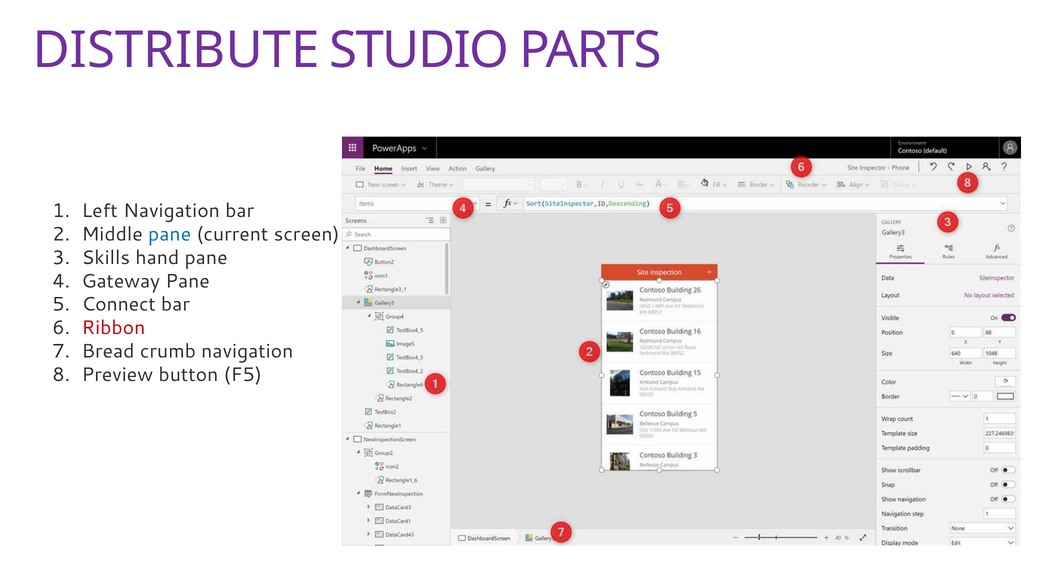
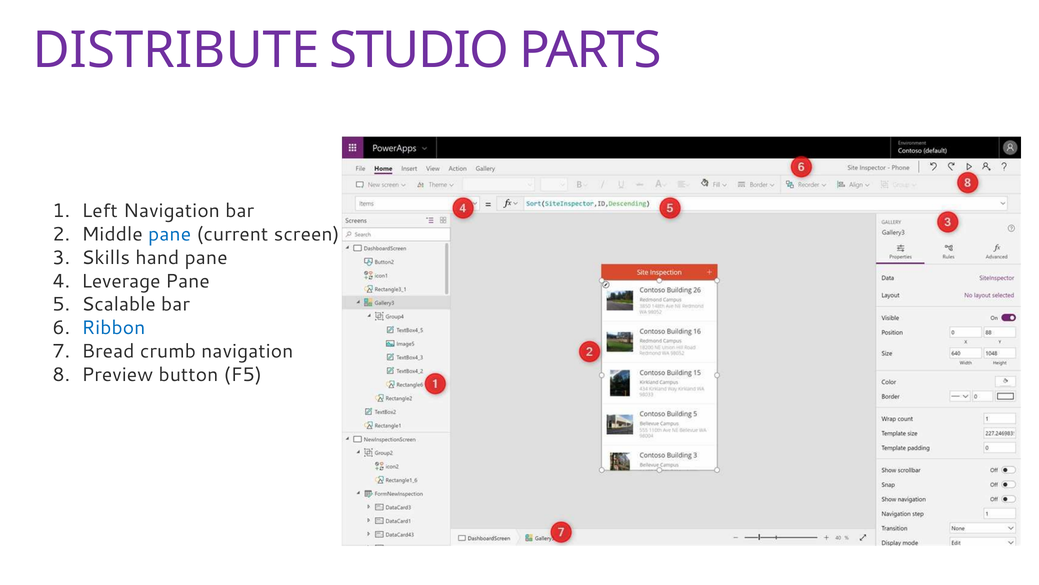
Gateway: Gateway -> Leverage (121, 281)
Connect: Connect -> Scalable (119, 304)
Ribbon colour: red -> blue (113, 328)
